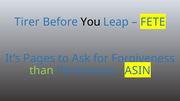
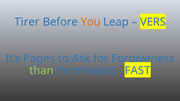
You colour: black -> orange (91, 22)
FETE: FETE -> VERS (153, 22)
ASIN: ASIN -> FAST (138, 71)
